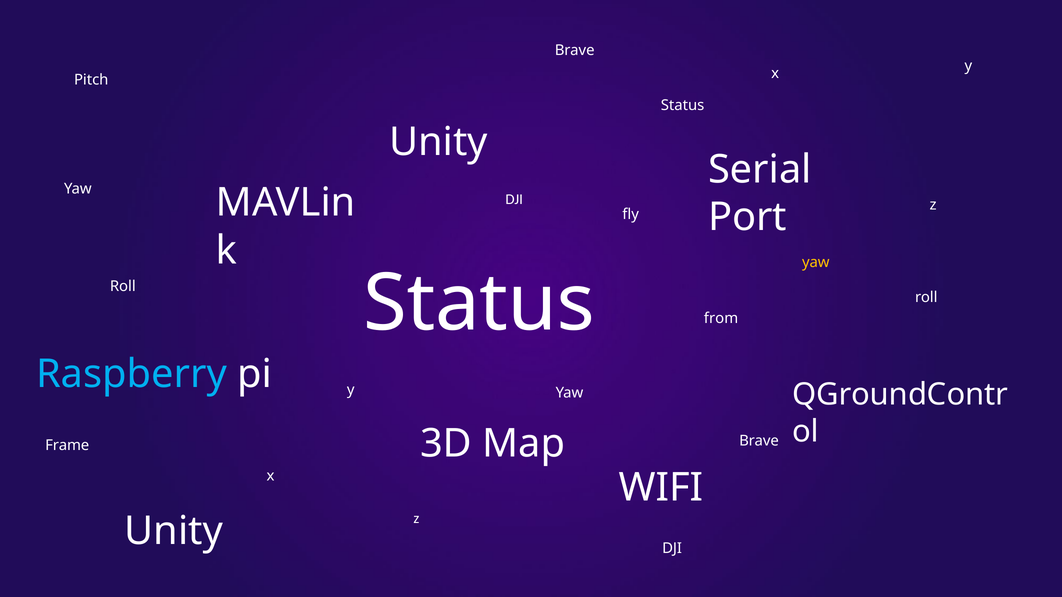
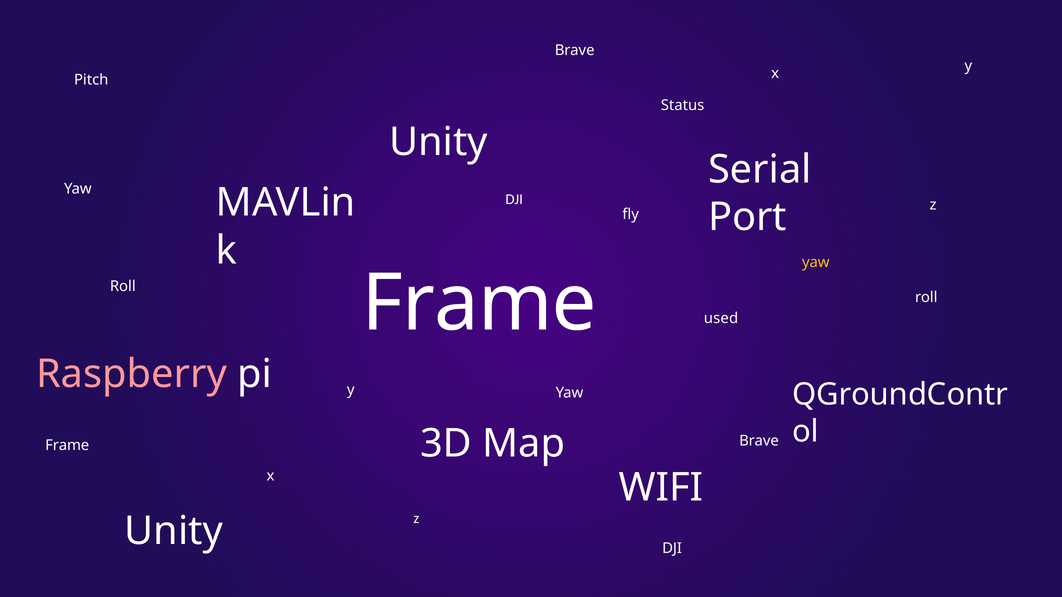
Status: Status -> Frame (479, 304)
from: from -> used (721, 318)
Raspberry colour: light blue -> pink (132, 374)
